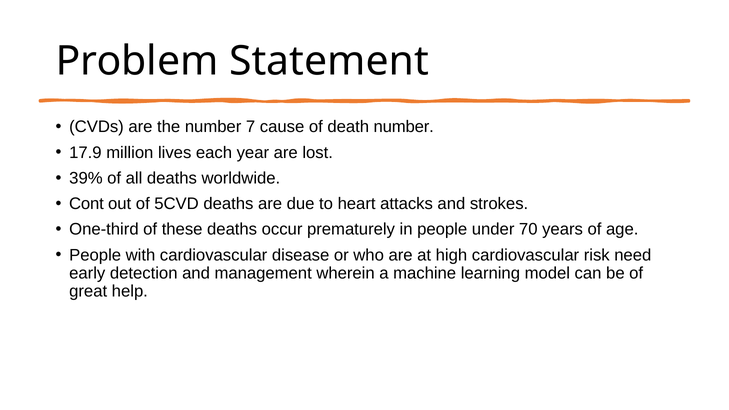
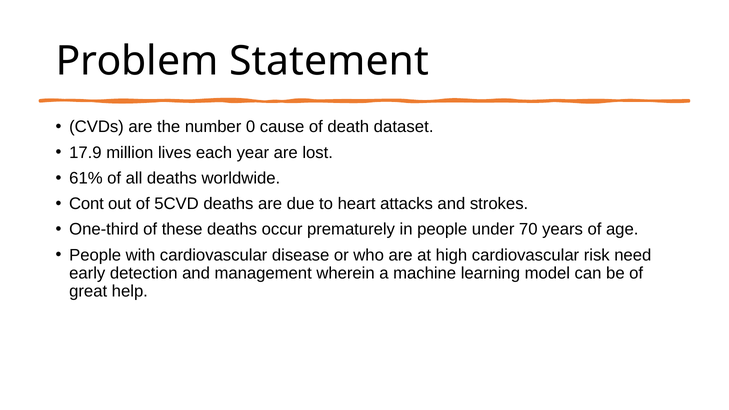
7: 7 -> 0 (251, 127)
death number: number -> dataset (404, 127)
39%: 39% -> 61% (86, 178)
